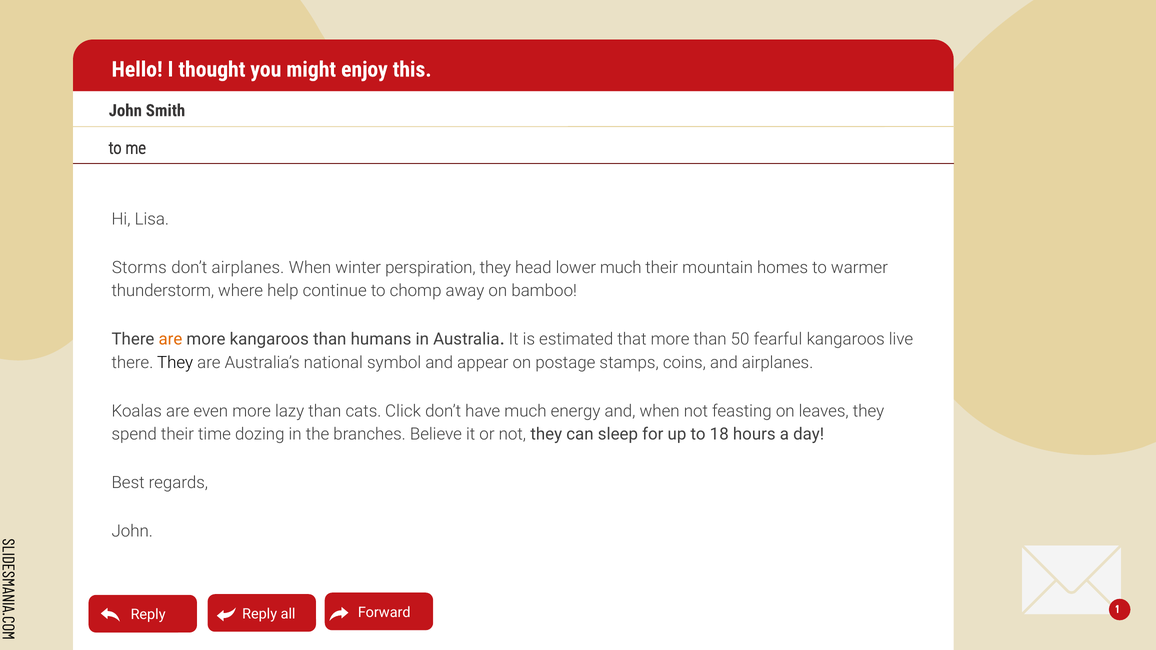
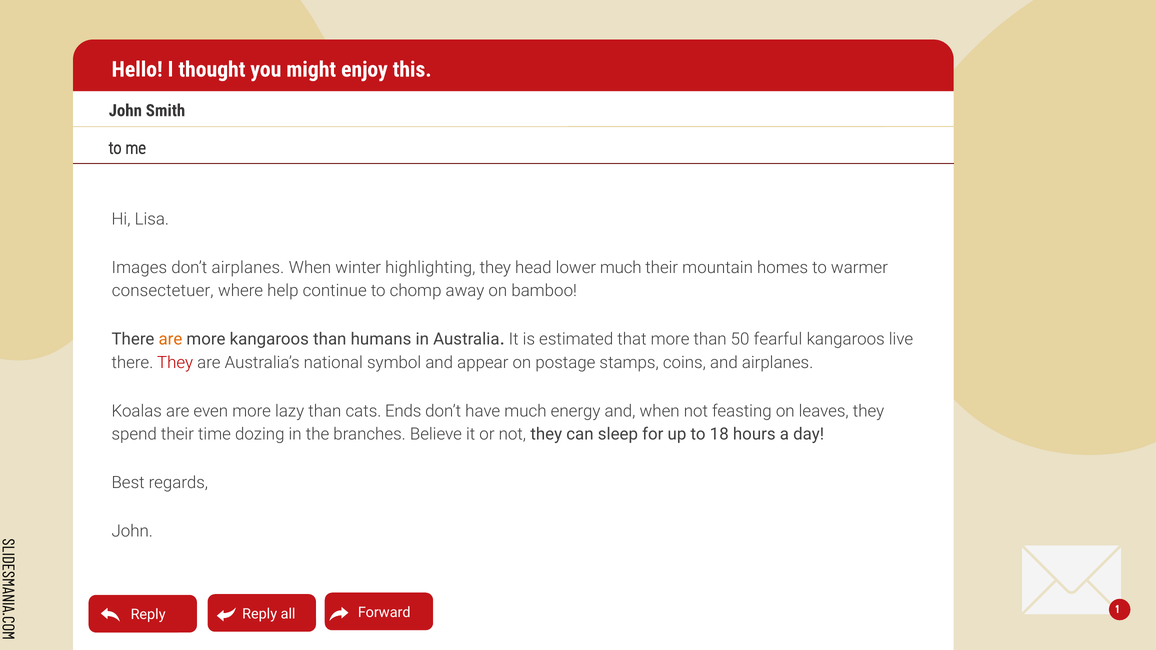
Storms: Storms -> Images (139, 268)
perspiration: perspiration -> highlighting (430, 268)
thunderstorm: thunderstorm -> consectetuer (163, 291)
They colour: black -> red (175, 363)
Click: Click -> Ends (403, 411)
